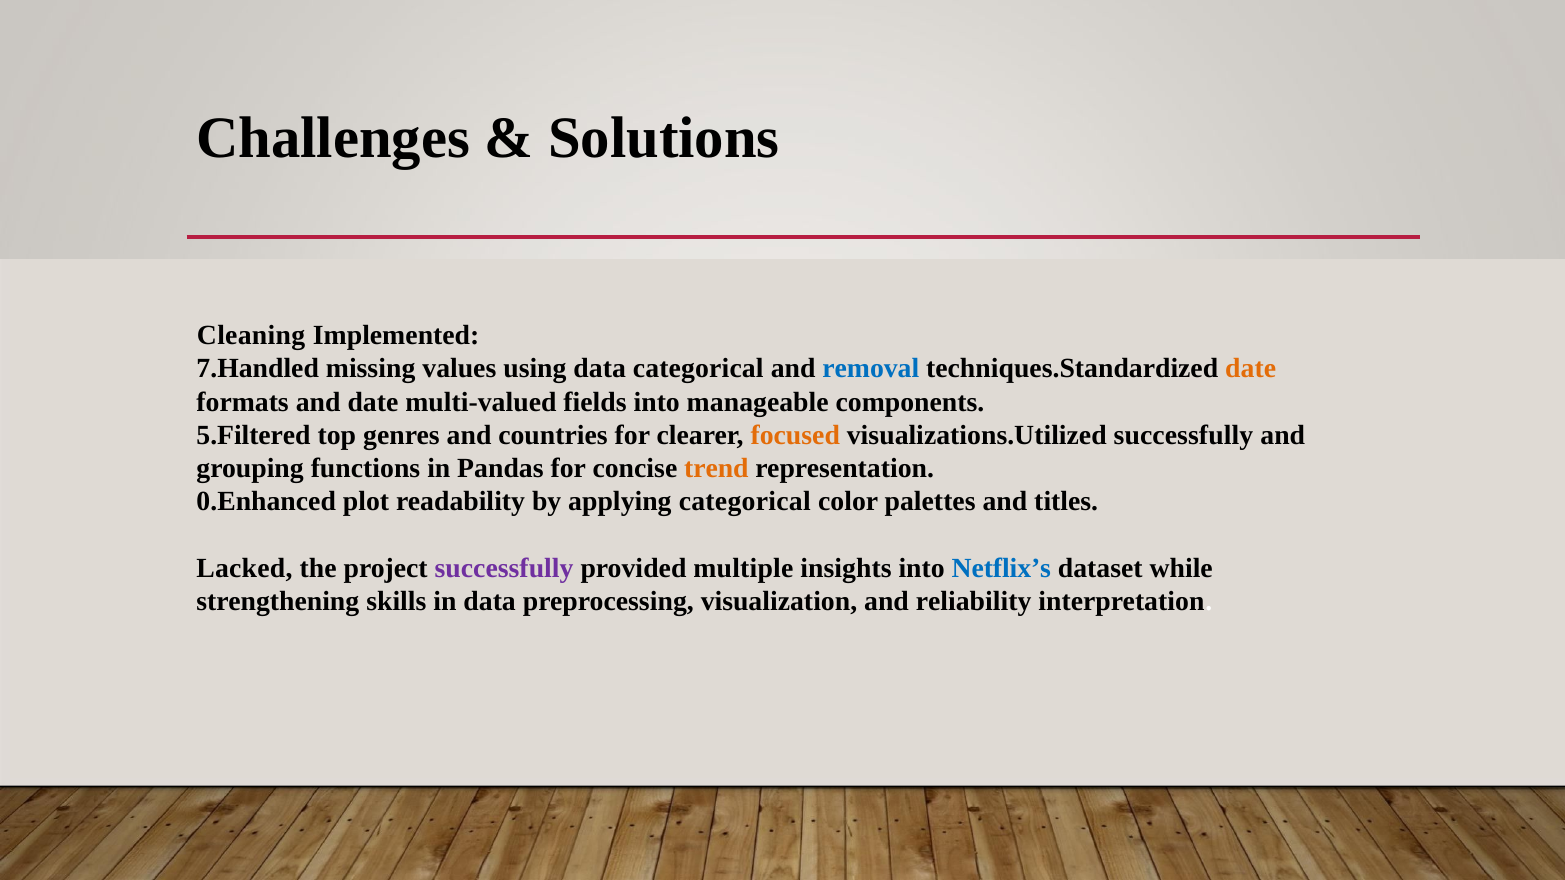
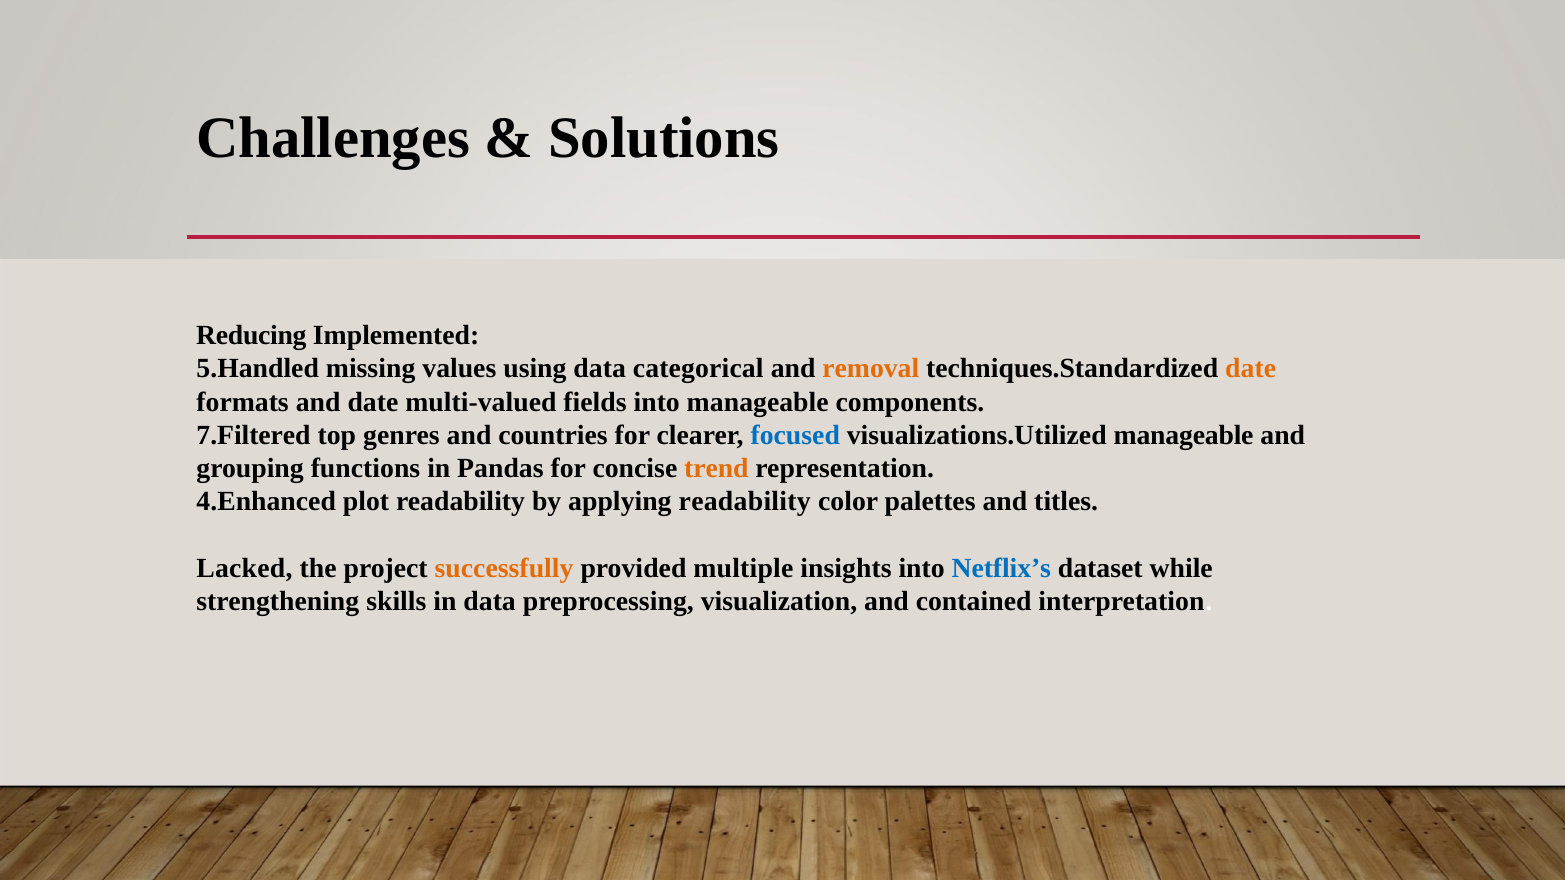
Cleaning: Cleaning -> Reducing (251, 336)
7.Handled: 7.Handled -> 5.Handled (258, 369)
removal colour: blue -> orange (871, 369)
5.Filtered: 5.Filtered -> 7.Filtered (254, 435)
focused colour: orange -> blue (795, 435)
visualizations.Utilized successfully: successfully -> manageable (1184, 435)
0.Enhanced: 0.Enhanced -> 4.Enhanced (266, 502)
applying categorical: categorical -> readability (745, 502)
successfully colour: purple -> orange (504, 569)
reliability: reliability -> contained (974, 602)
